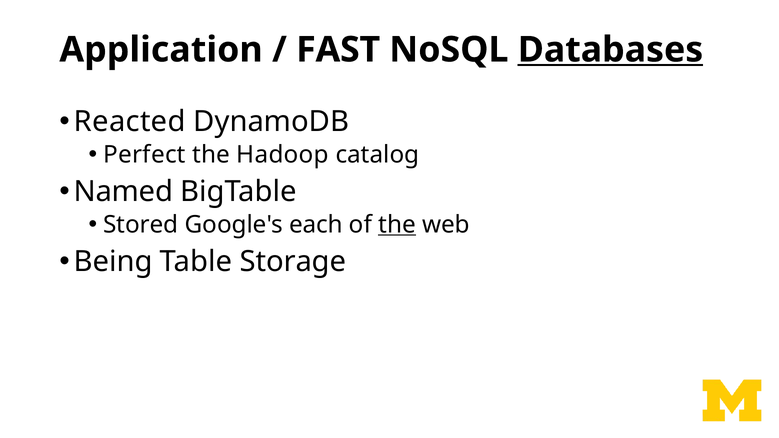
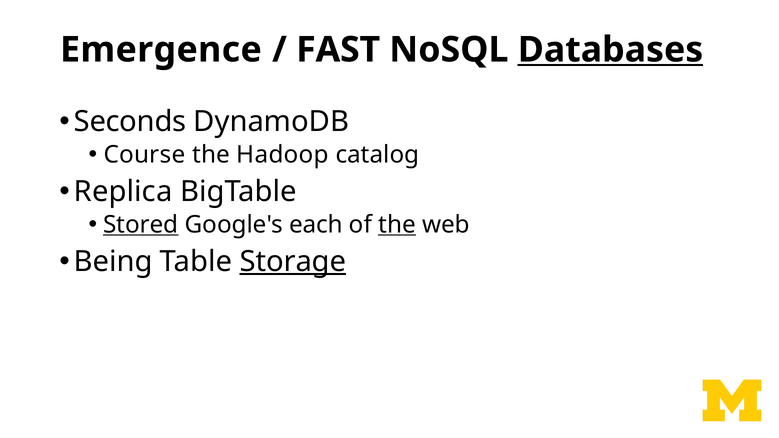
Application: Application -> Emergence (161, 50)
Reacted: Reacted -> Seconds (130, 122)
Perfect: Perfect -> Course (144, 155)
Named: Named -> Replica (123, 192)
Stored underline: none -> present (141, 225)
Storage underline: none -> present (293, 262)
